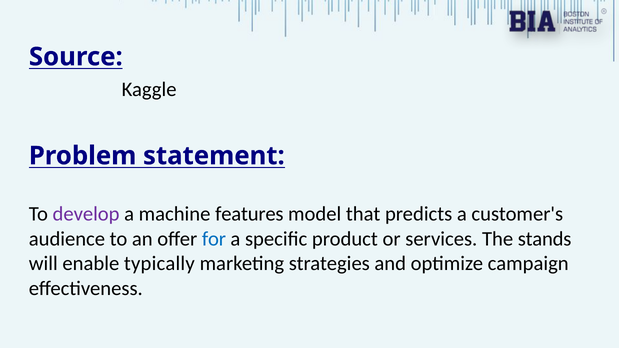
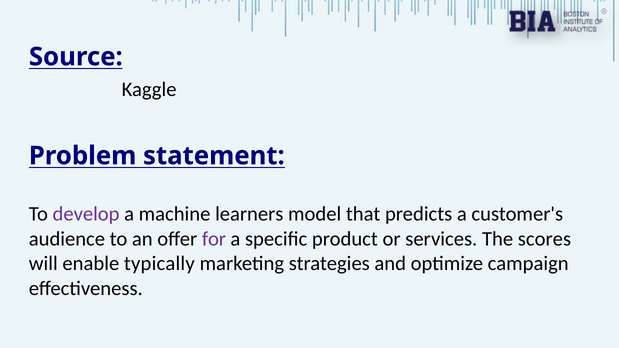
features: features -> learners (249, 214)
for colour: blue -> purple (214, 239)
stands: stands -> scores (544, 239)
